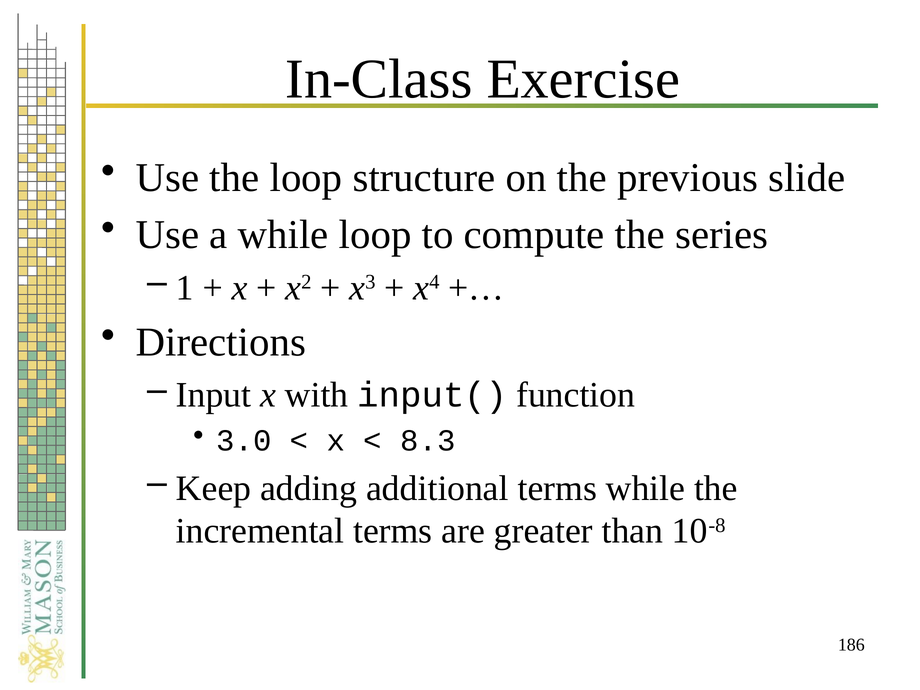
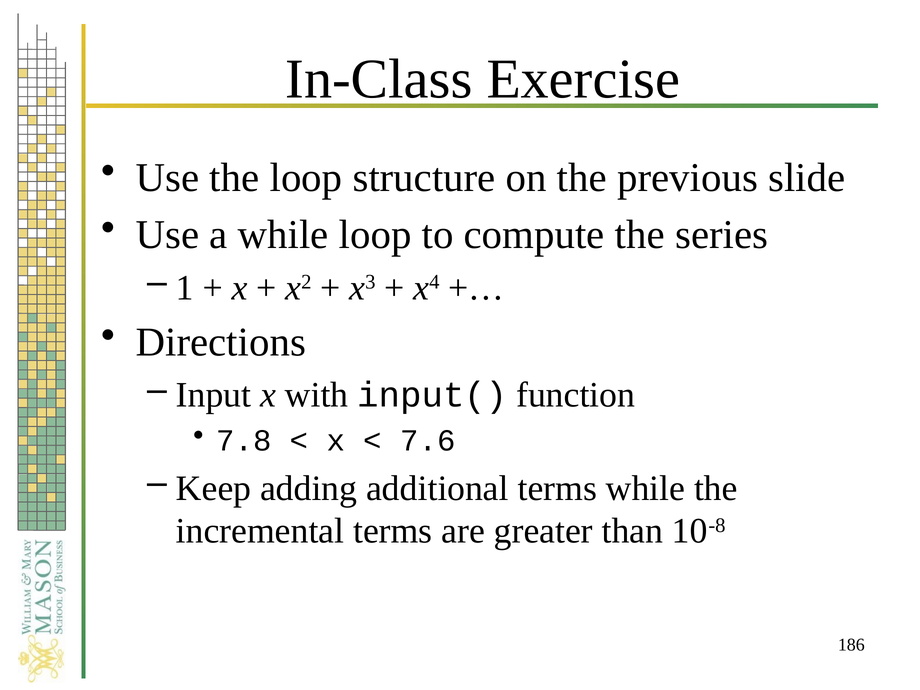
3.0: 3.0 -> 7.8 (244, 441)
8.3: 8.3 -> 7.6 (428, 441)
